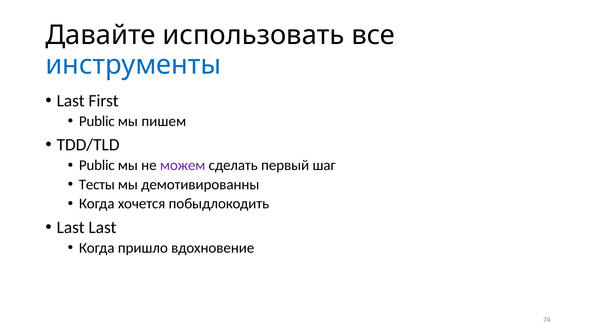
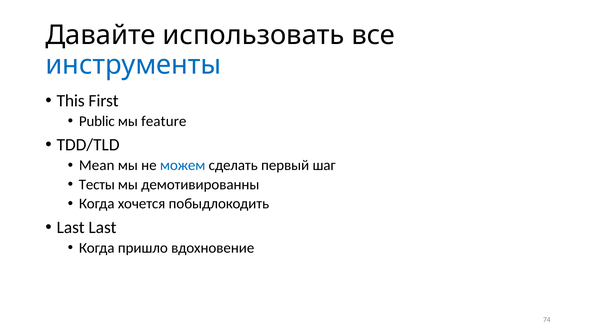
Last: Last -> This (71, 101)
пишем: пишем -> feature (164, 121)
Public: Public -> Mean (97, 165)
можем colour: purple -> blue (183, 165)
